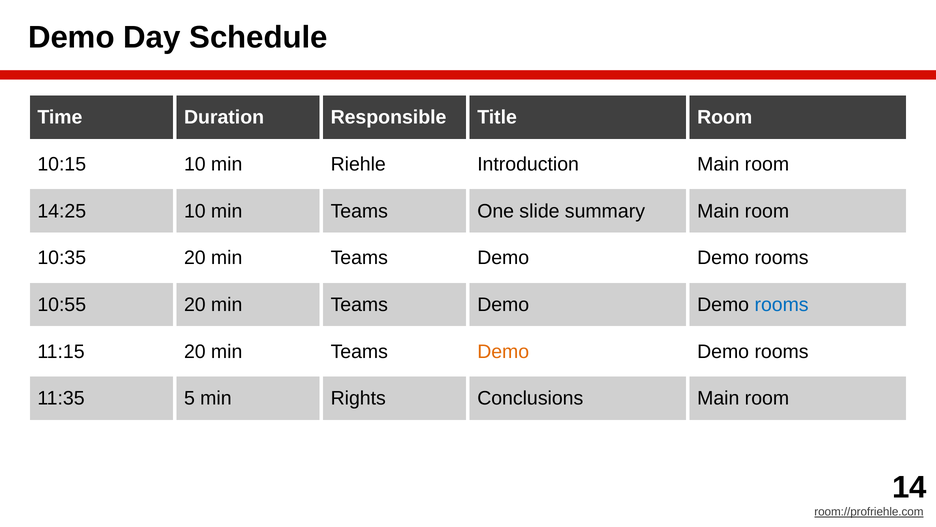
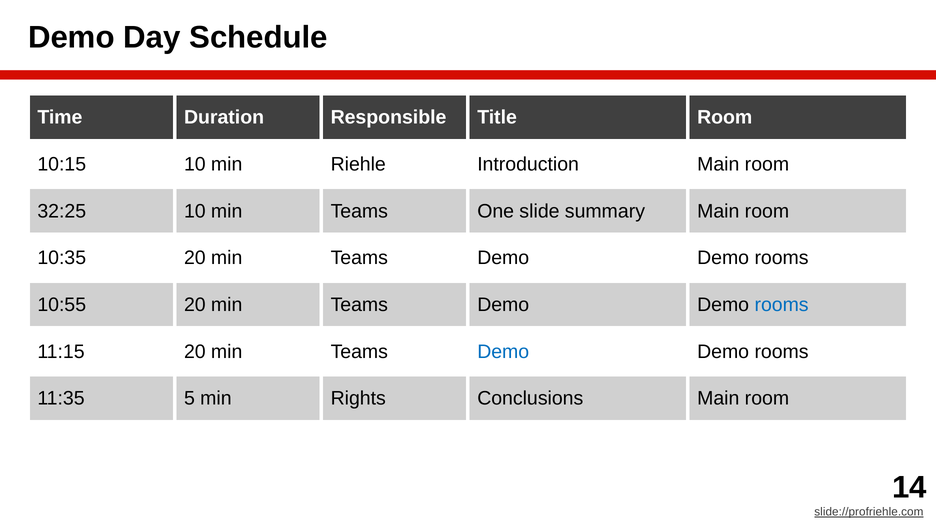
14:25: 14:25 -> 32:25 (62, 211)
Demo colour: orange -> blue (503, 351)
room://profriehle.com: room://profriehle.com -> slide://profriehle.com (869, 511)
